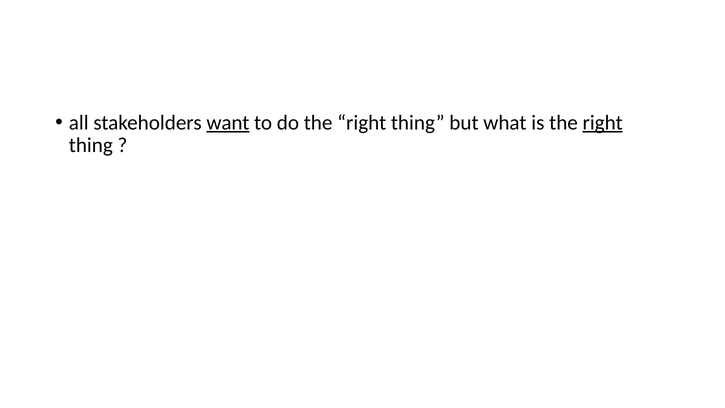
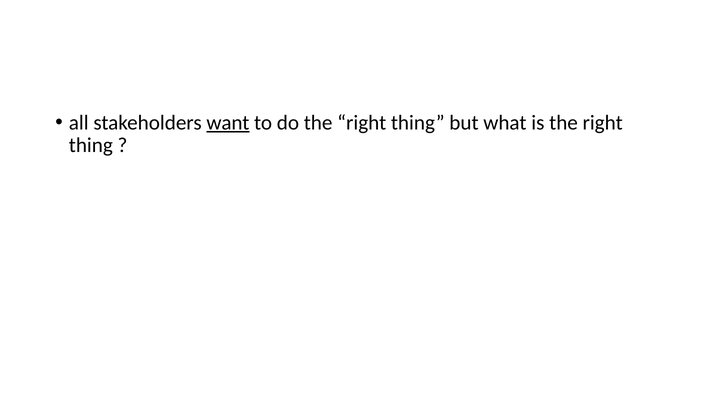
right underline: present -> none (603, 123)
